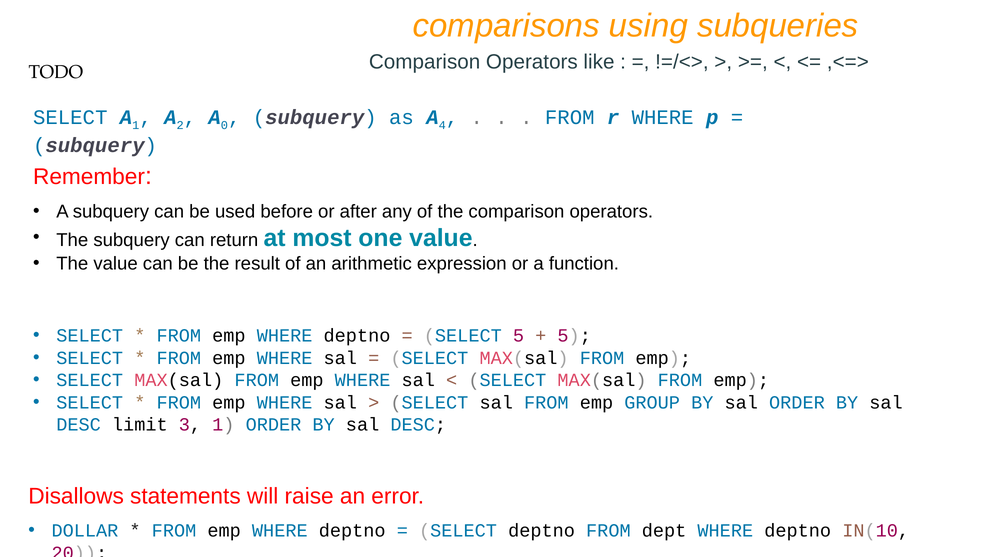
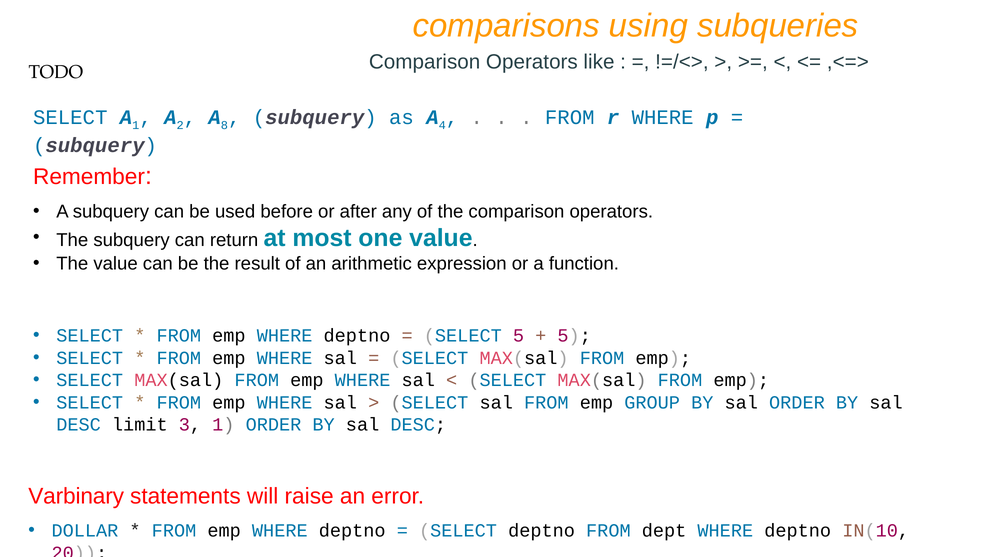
0: 0 -> 8 (224, 125)
Disallows: Disallows -> Varbinary (76, 496)
